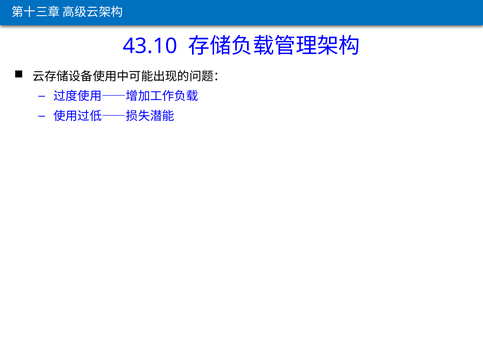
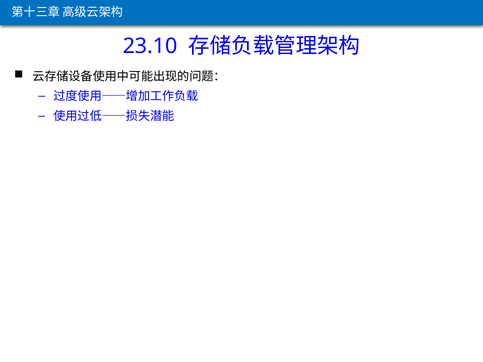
43.10: 43.10 -> 23.10 (150, 46)
